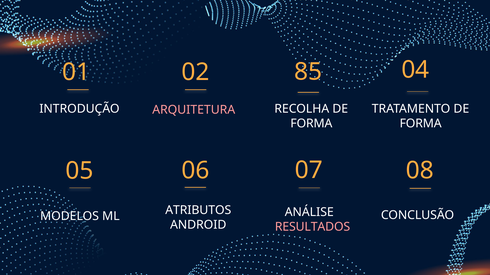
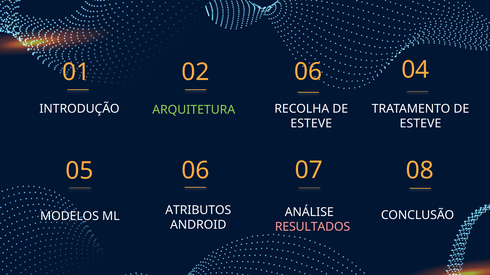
02 85: 85 -> 06 (308, 72)
ARQUITETURA colour: pink -> light green (194, 110)
FORMA: FORMA -> ESTEVE (311, 124)
FORMA: FORMA -> ESTEVE (420, 124)
